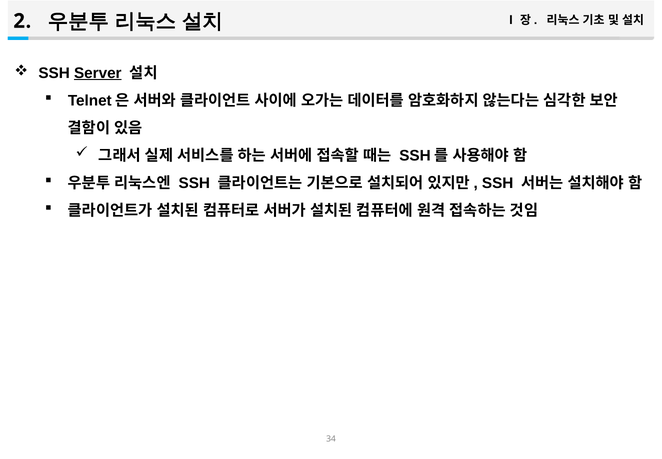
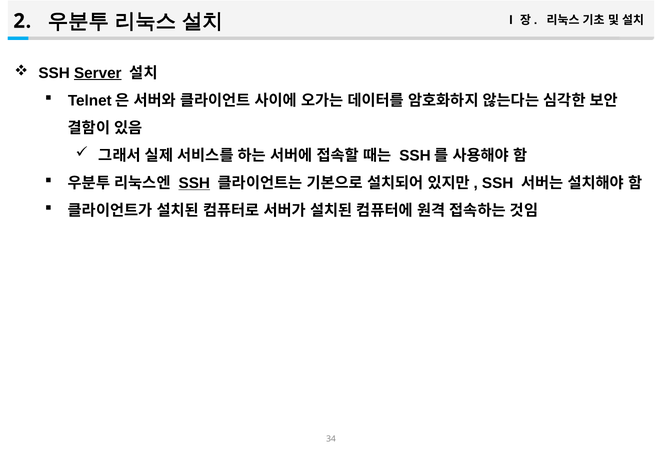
SSH underline: none -> present (194, 183)
